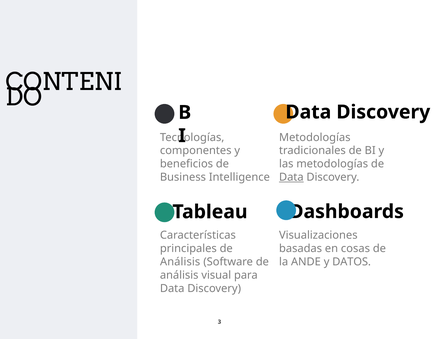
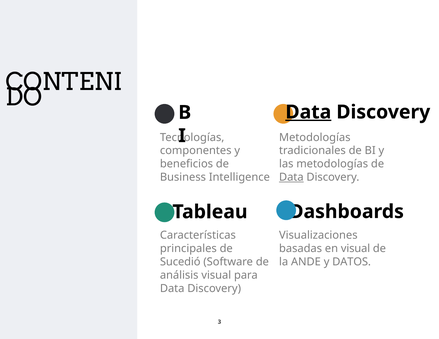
Data underline: none -> present (308, 112)
en cosas: cosas -> visual (356, 249)
Análisis: Análisis -> Sucedió (180, 262)
